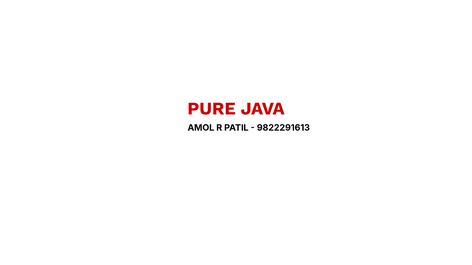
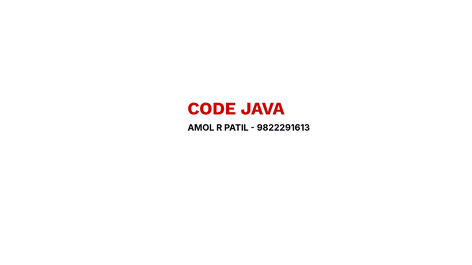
PURE: PURE -> CODE (212, 109)
